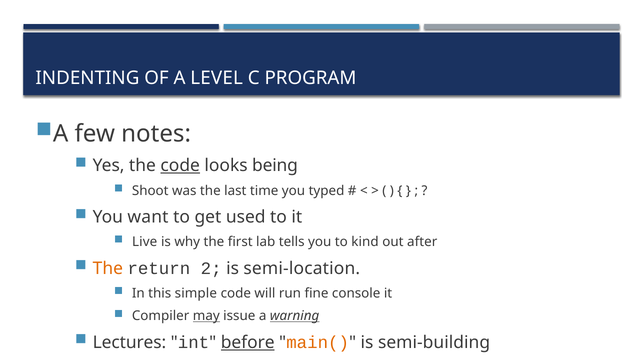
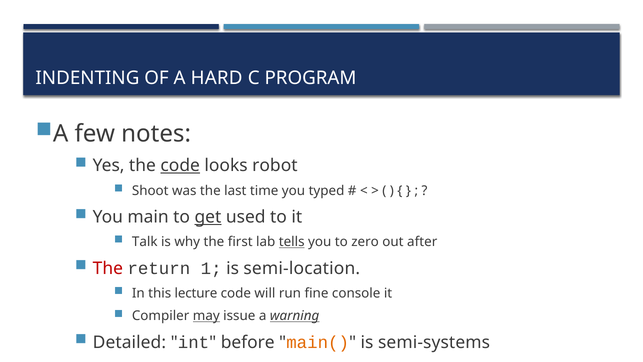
LEVEL: LEVEL -> HARD (217, 78)
being: being -> robot (275, 166)
want: want -> main (148, 217)
get underline: none -> present (208, 217)
Live: Live -> Talk (145, 242)
tells underline: none -> present (292, 242)
kind: kind -> zero (365, 242)
The colour: orange -> red (108, 268)
2: 2 -> 1 (211, 268)
simple: simple -> lecture (196, 293)
Lectures: Lectures -> Detailed (129, 342)
before underline: present -> none (248, 342)
semi-building: semi-building -> semi-systems (434, 342)
